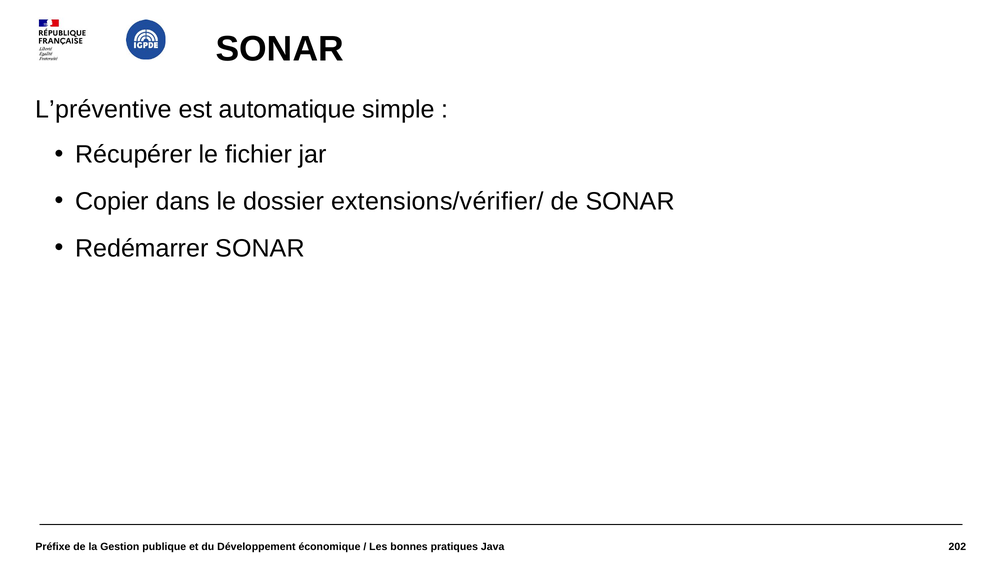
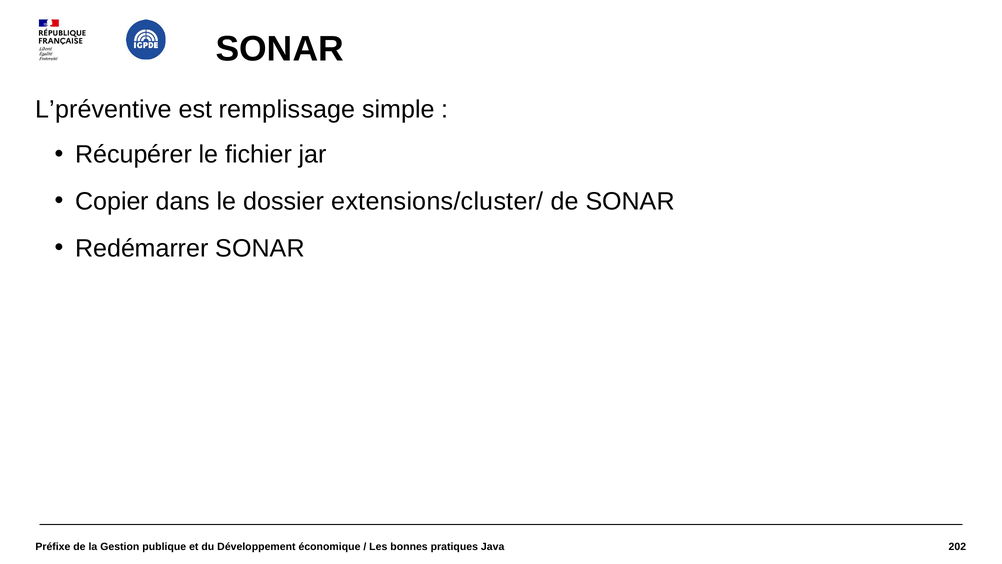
automatique: automatique -> remplissage (287, 109)
extensions/vérifier/: extensions/vérifier/ -> extensions/cluster/ (437, 201)
